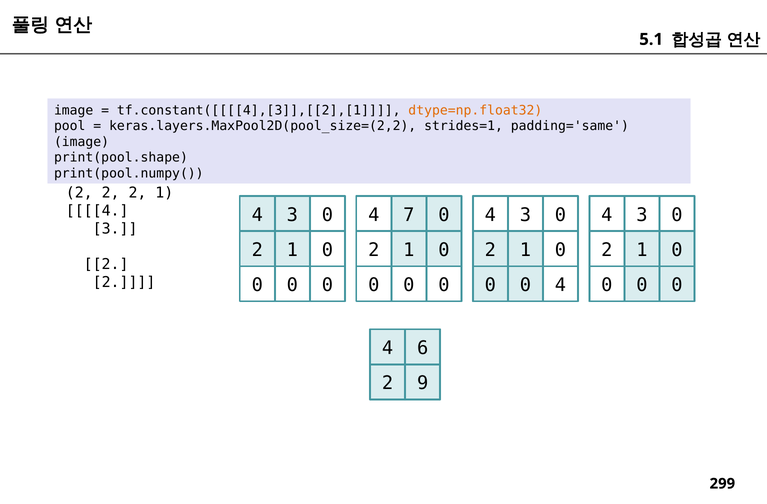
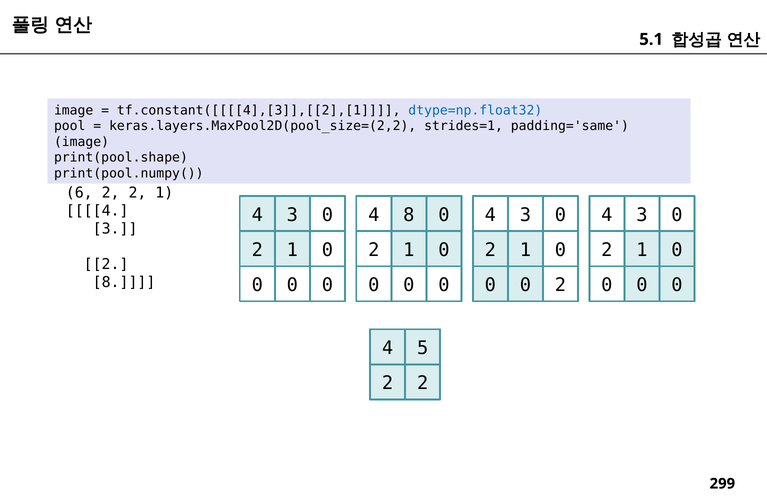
dtype=np.float32 colour: orange -> blue (475, 110)
2: 2 -> 6 (79, 193)
4 7: 7 -> 8 (409, 215)
2: 2 -> 8 (124, 282)
4: 4 -> 2 (560, 285)
6: 6 -> 5 (423, 348)
9: 9 -> 2 (423, 383)
